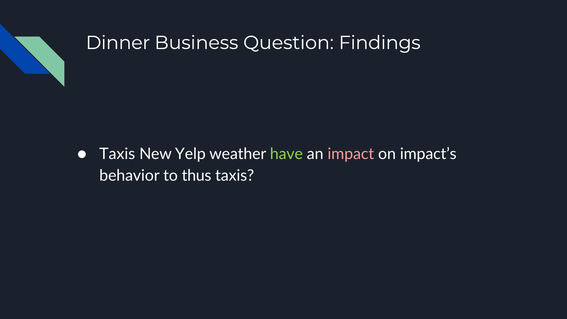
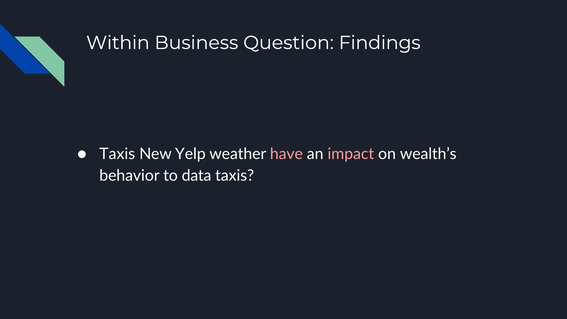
Dinner: Dinner -> Within (118, 43)
have colour: light green -> pink (286, 154)
impact’s: impact’s -> wealth’s (428, 154)
thus: thus -> data (197, 176)
